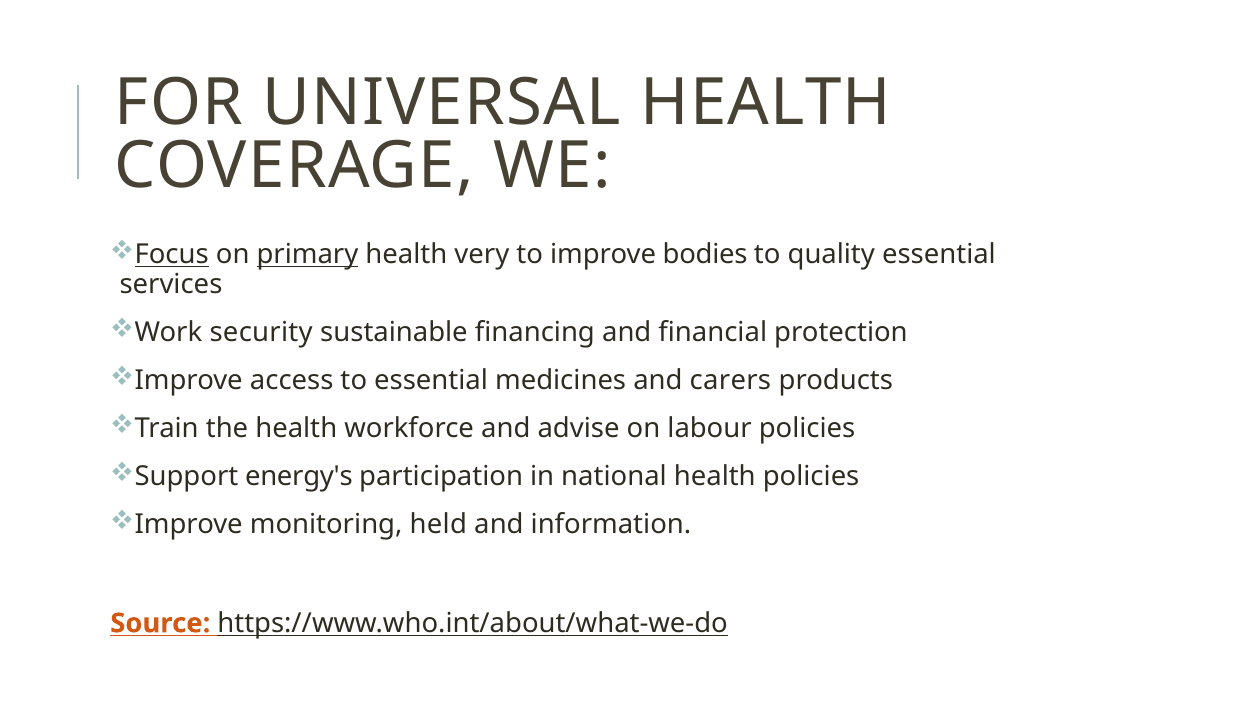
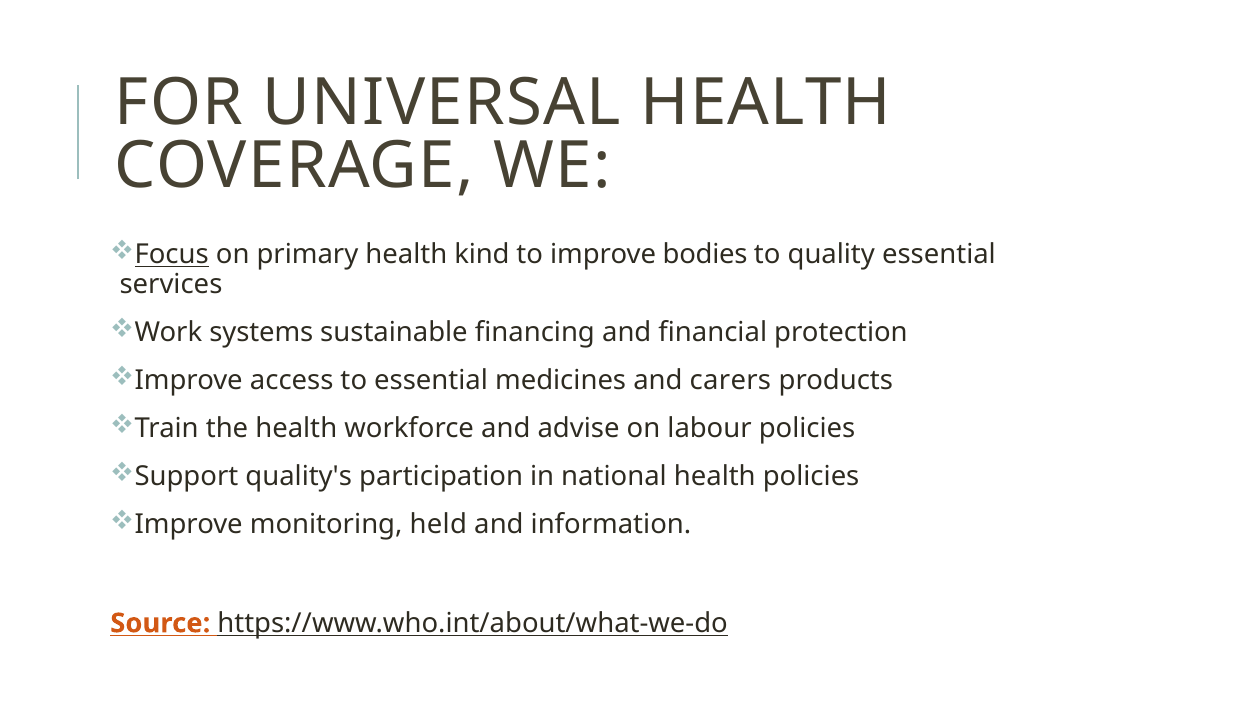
primary underline: present -> none (307, 255)
very: very -> kind (482, 255)
security: security -> systems (261, 333)
energy's: energy's -> quality's (299, 477)
